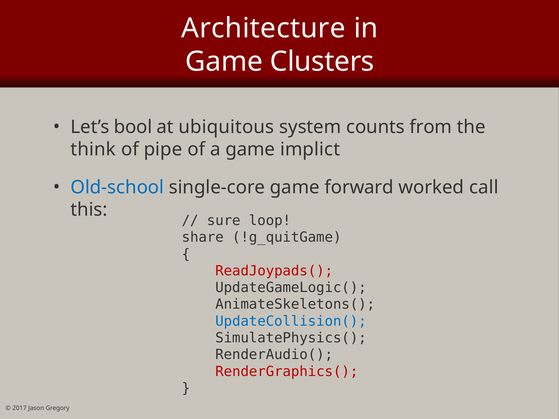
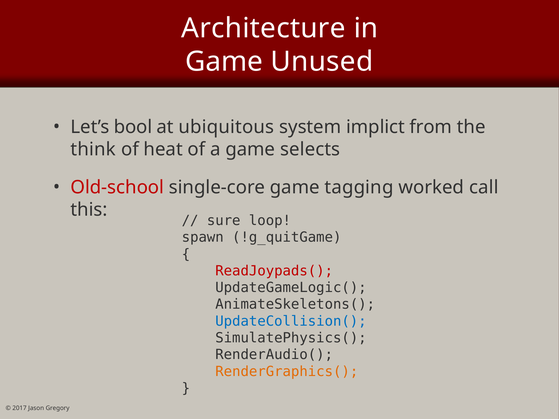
Clusters: Clusters -> Unused (322, 62)
counts: counts -> implict (375, 127)
pipe: pipe -> heat (163, 149)
implict: implict -> selects (310, 149)
Old-school colour: blue -> red (117, 187)
forward: forward -> tagging (359, 187)
share: share -> spawn (203, 237)
RenderGraphics( colour: red -> orange (287, 372)
